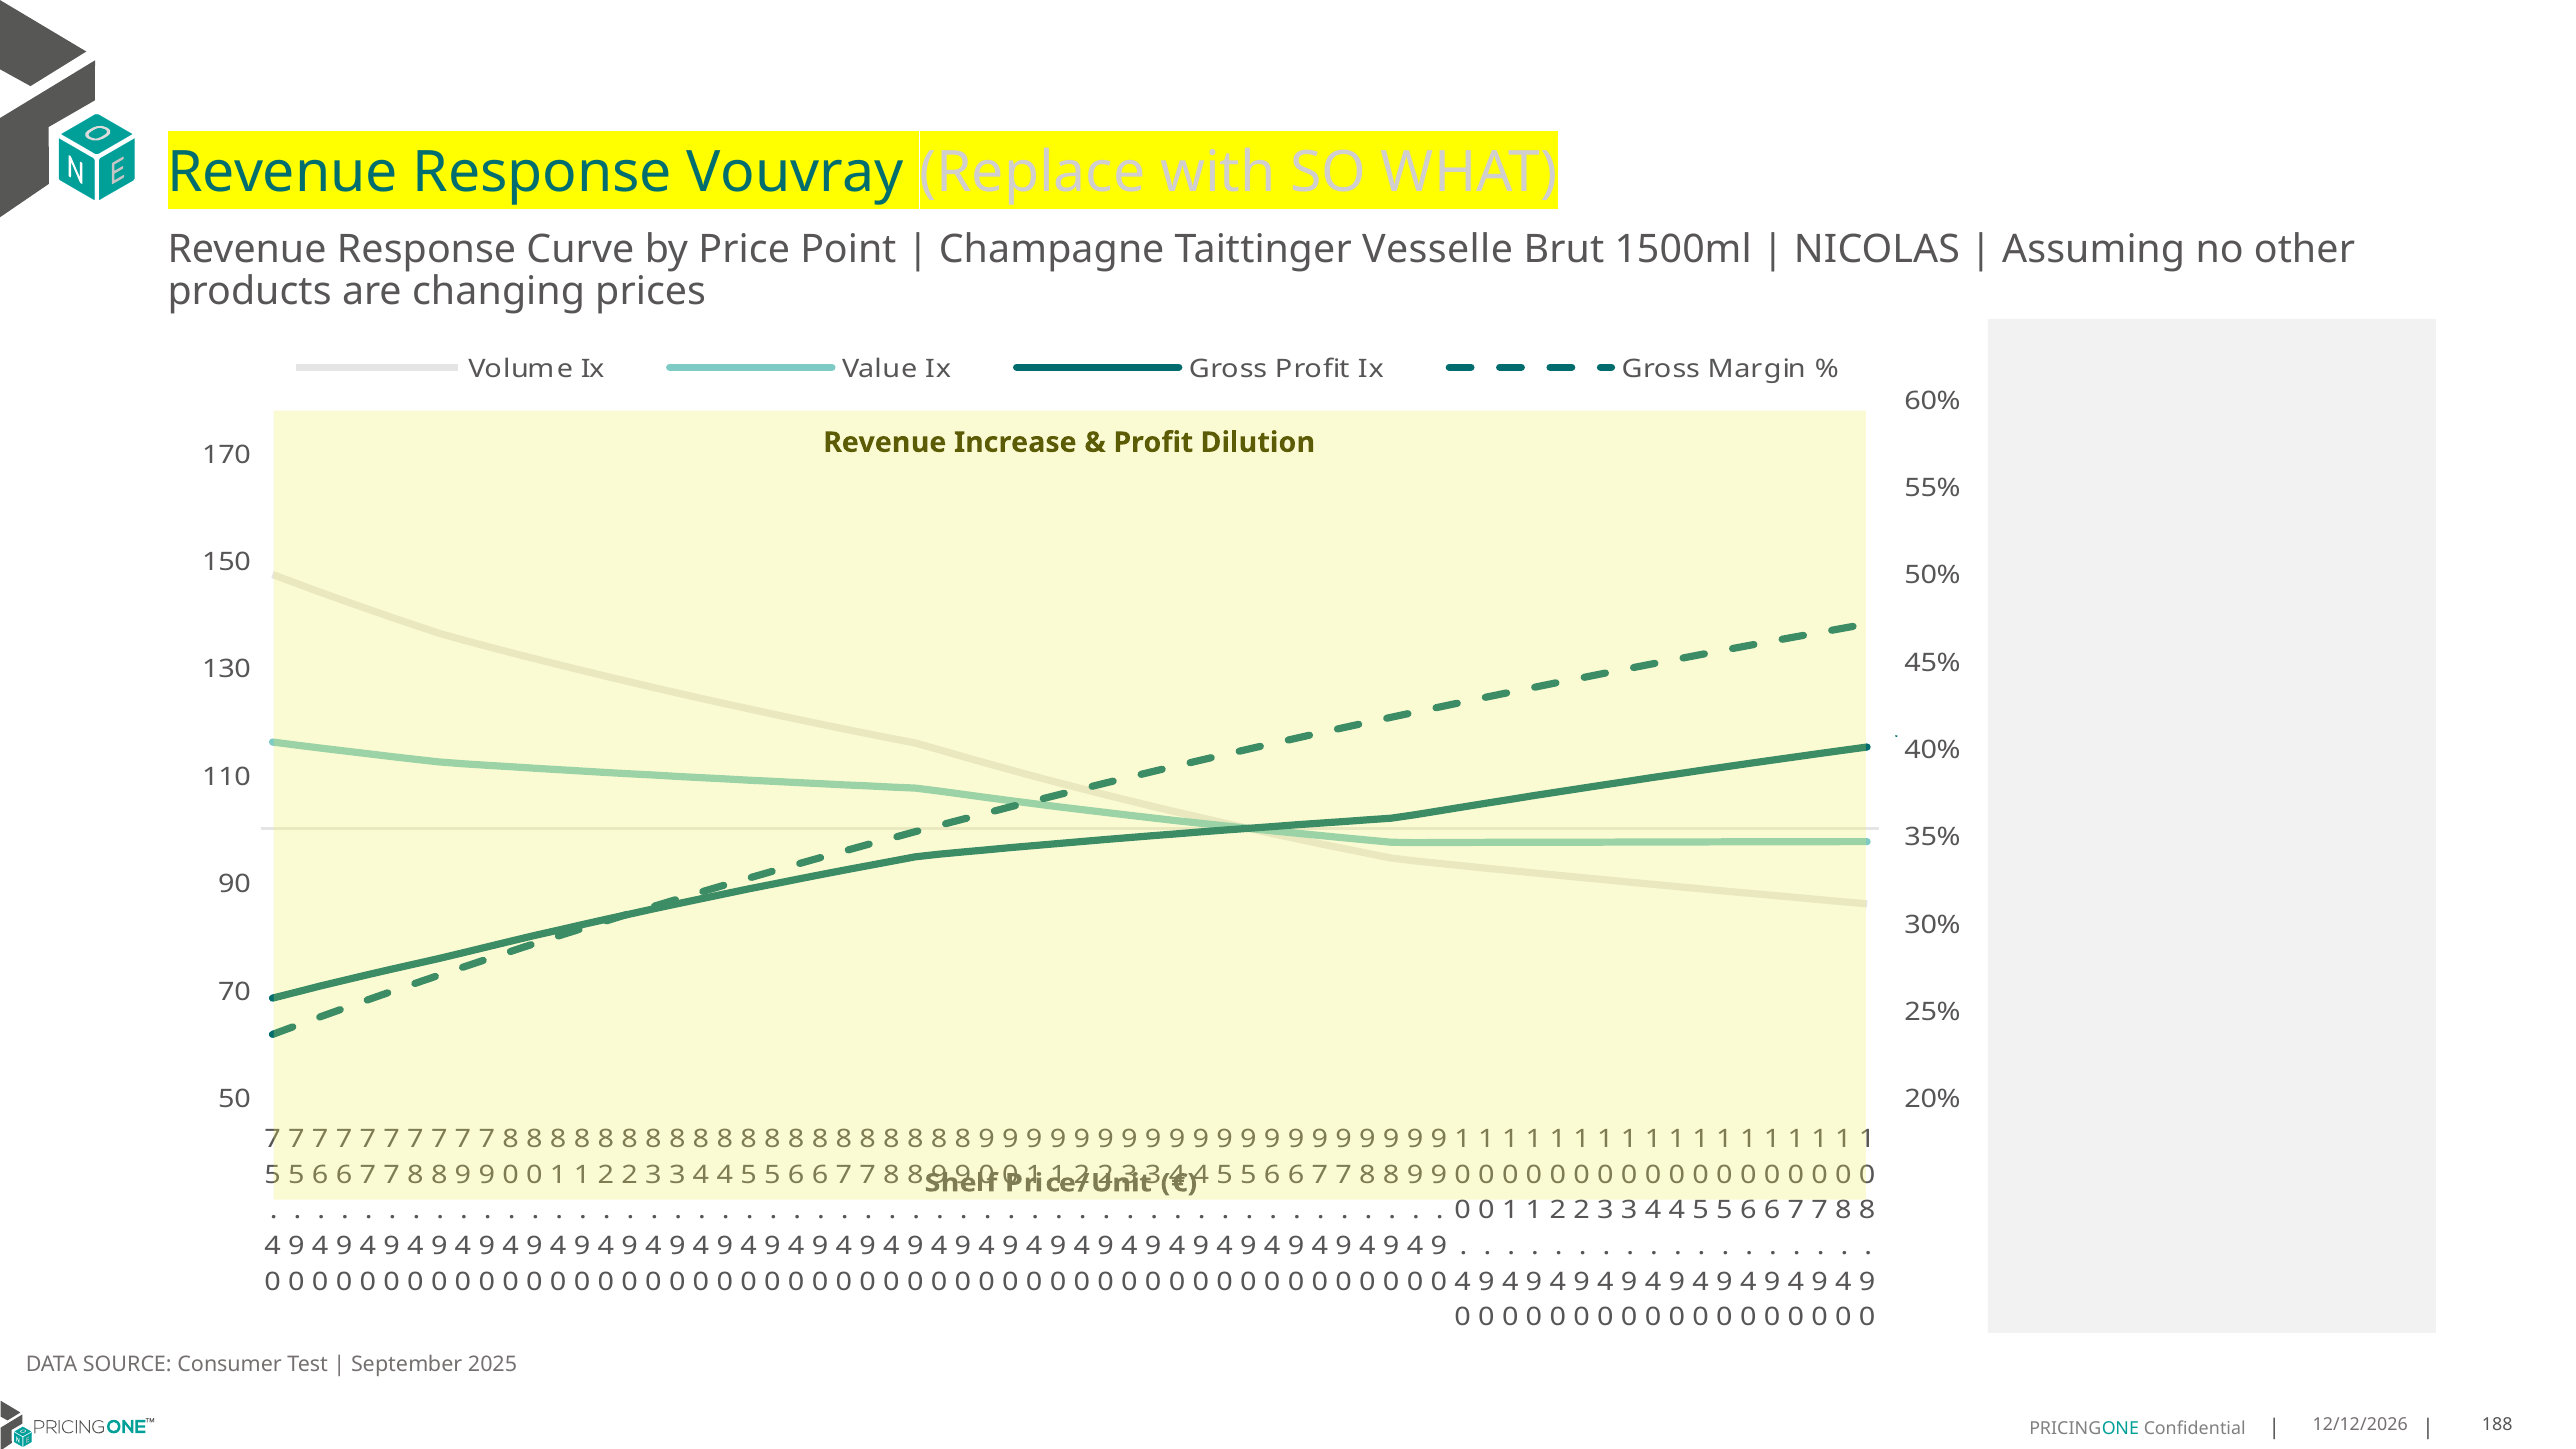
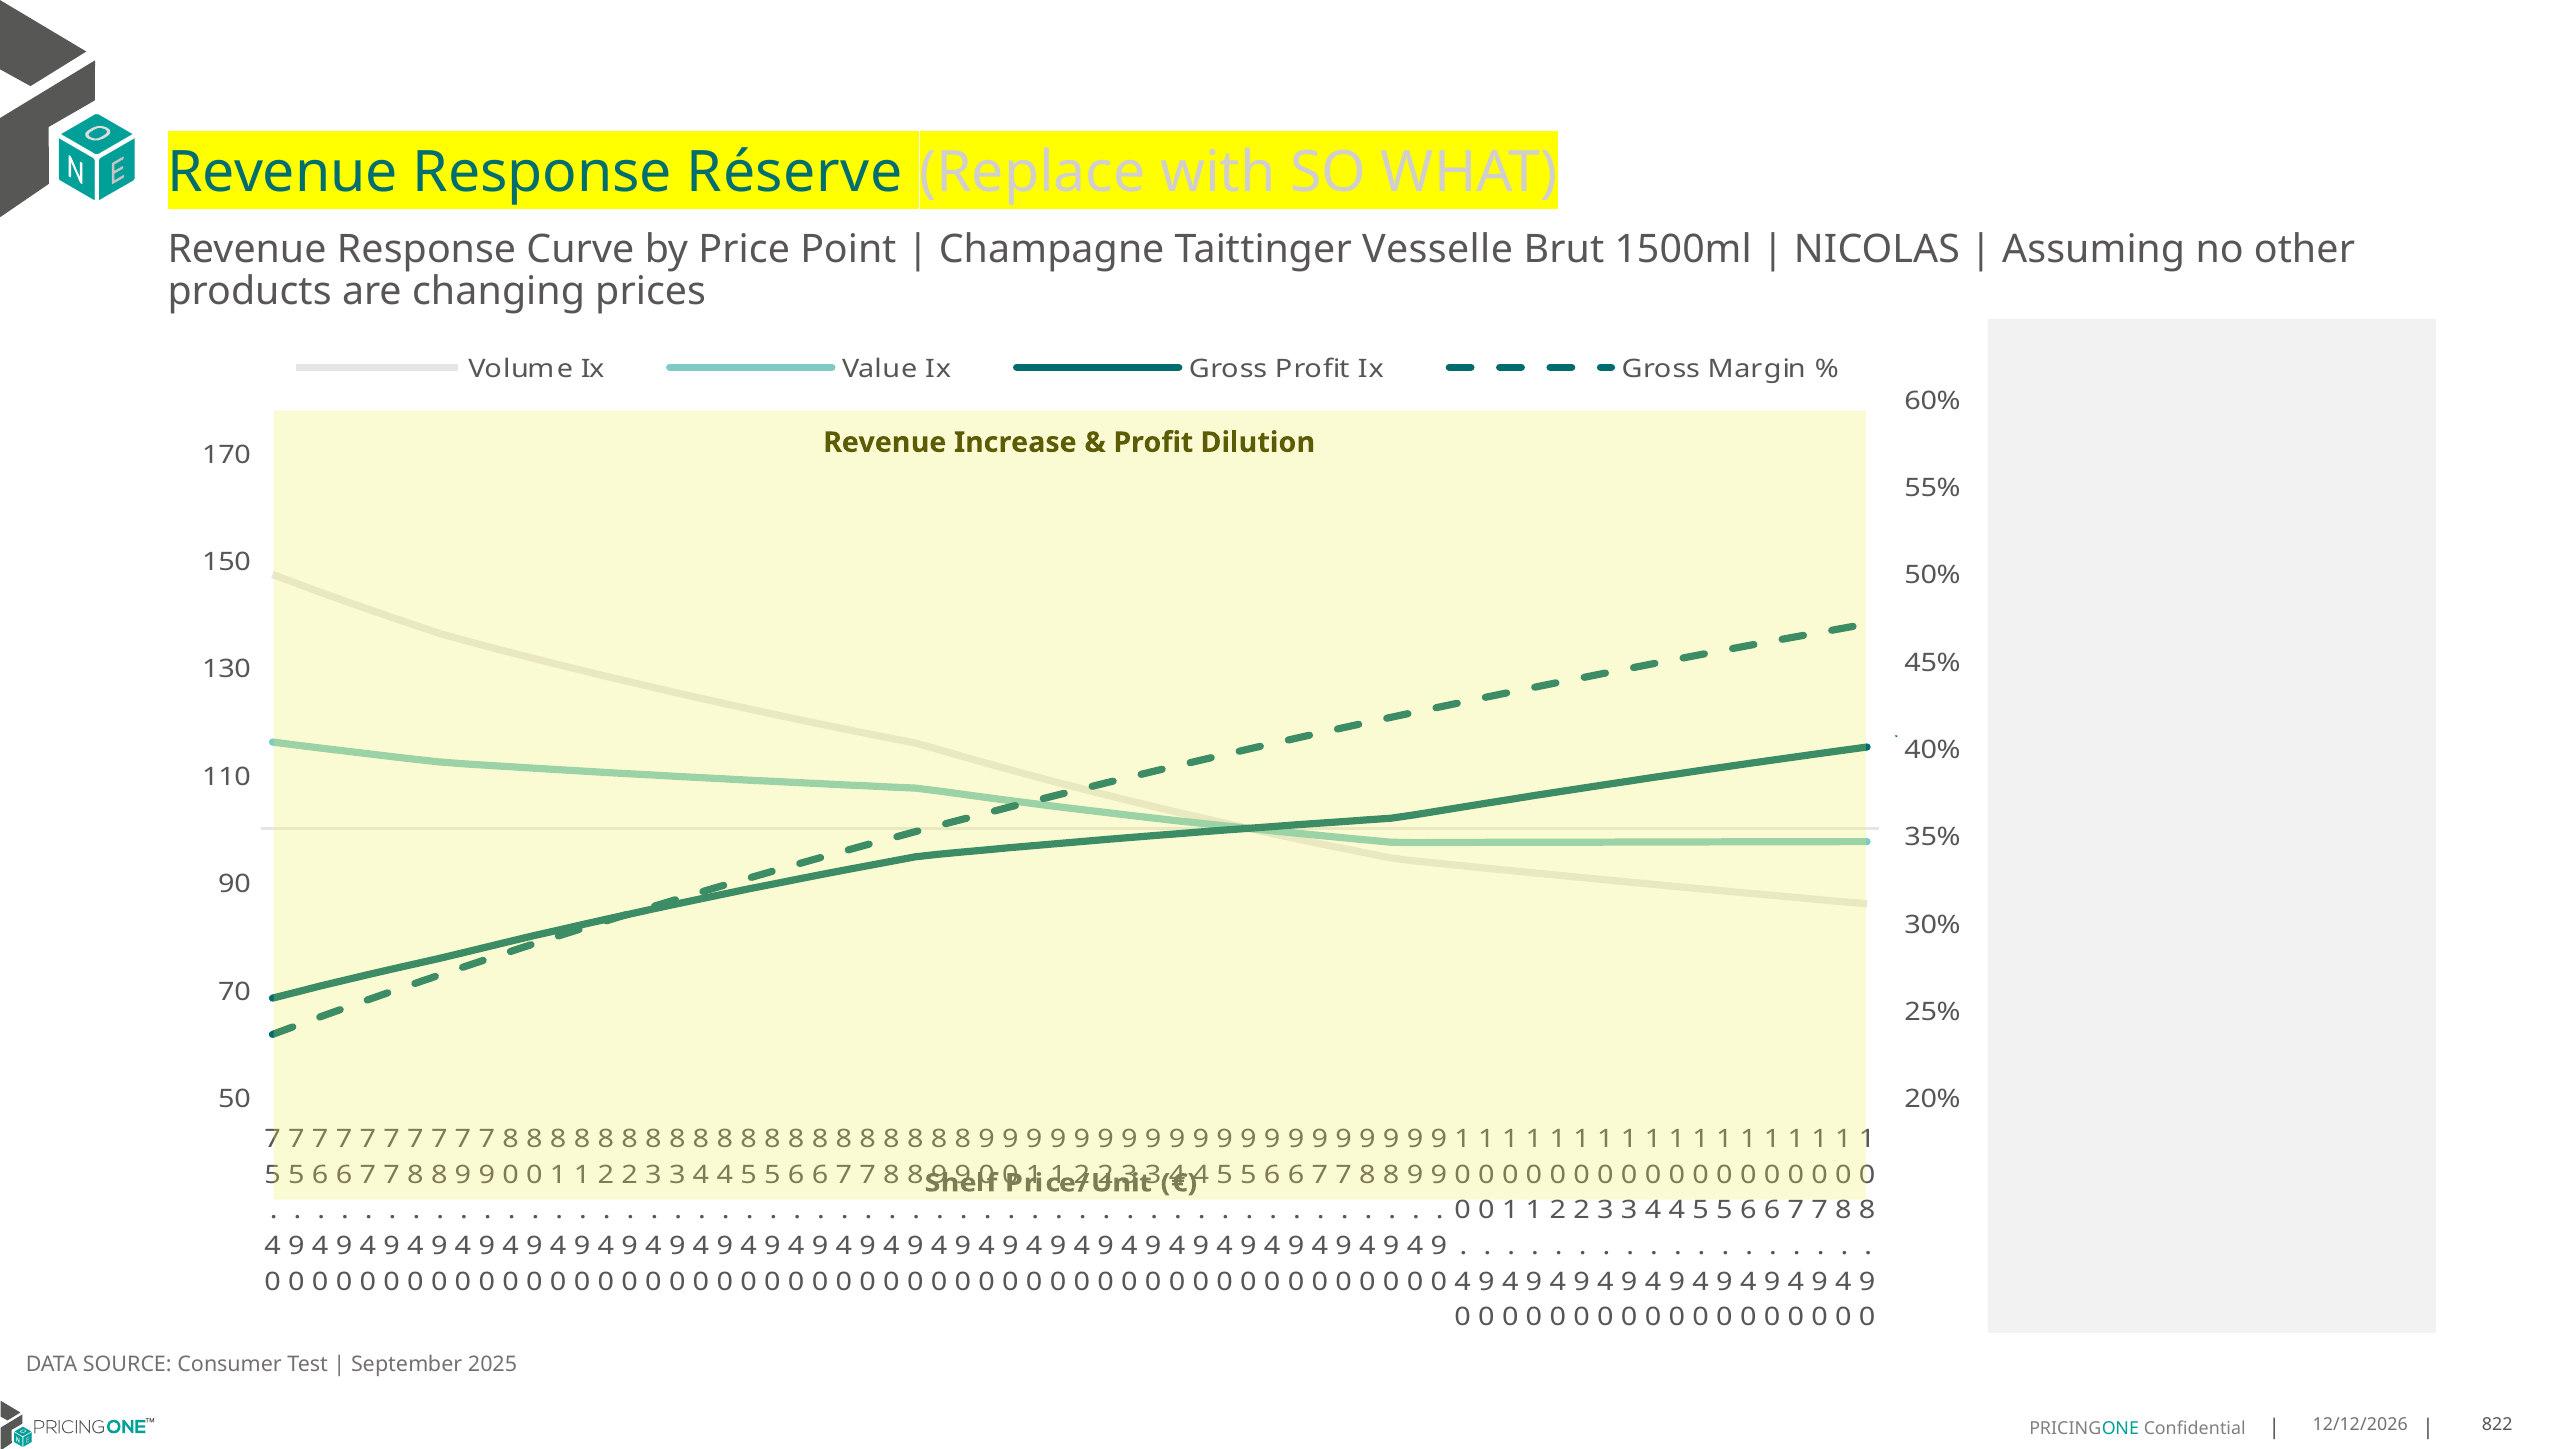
Vouvray: Vouvray -> Réserve (795, 173)
188: 188 -> 822 (2497, 1425)
